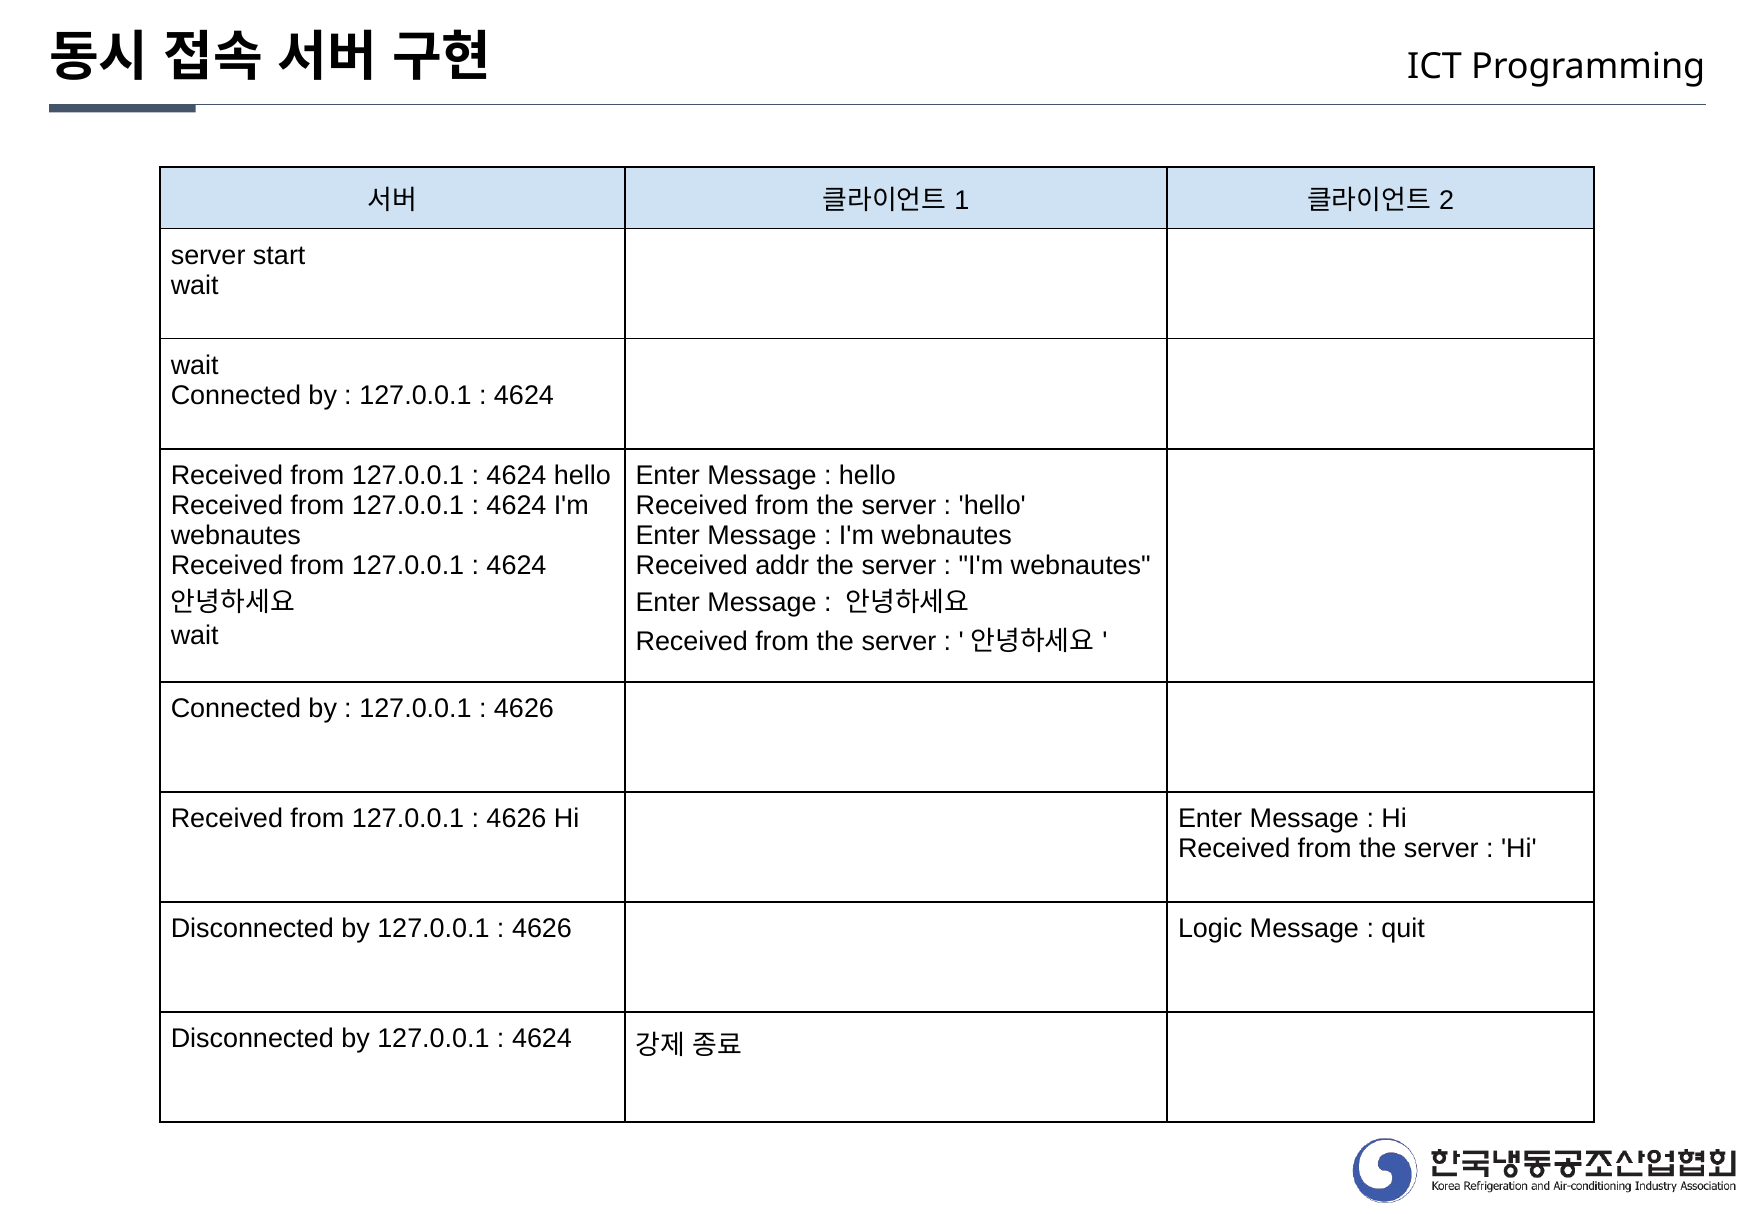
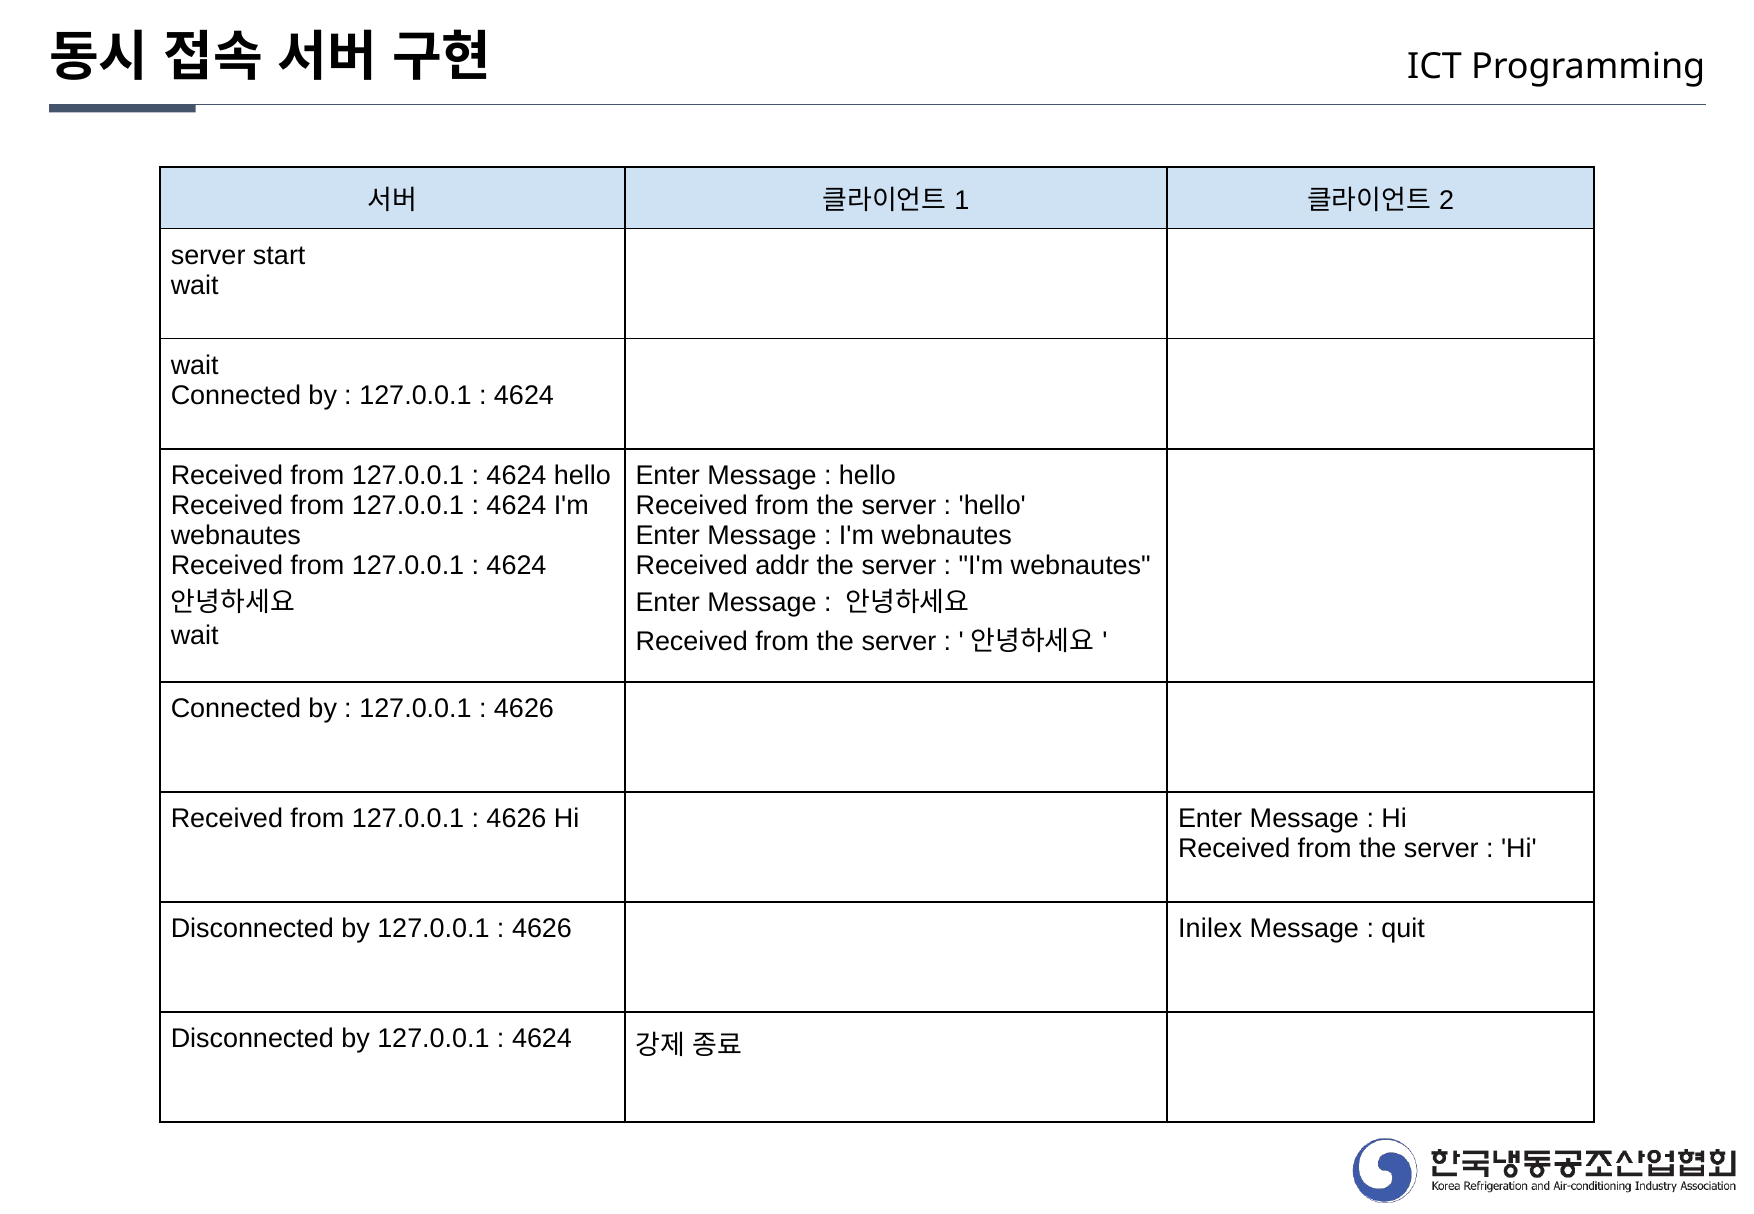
Logic: Logic -> Inilex (1210, 929)
